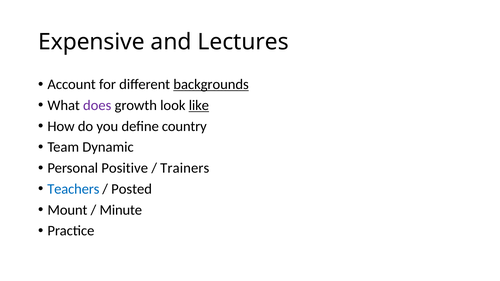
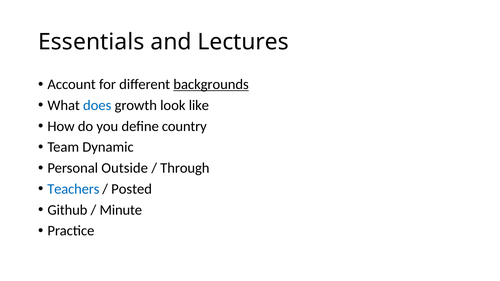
Expensive: Expensive -> Essentials (91, 42)
does colour: purple -> blue (97, 105)
like underline: present -> none (199, 105)
Positive: Positive -> Outside (125, 168)
Trainers: Trainers -> Through (185, 168)
Mount: Mount -> Github (67, 210)
